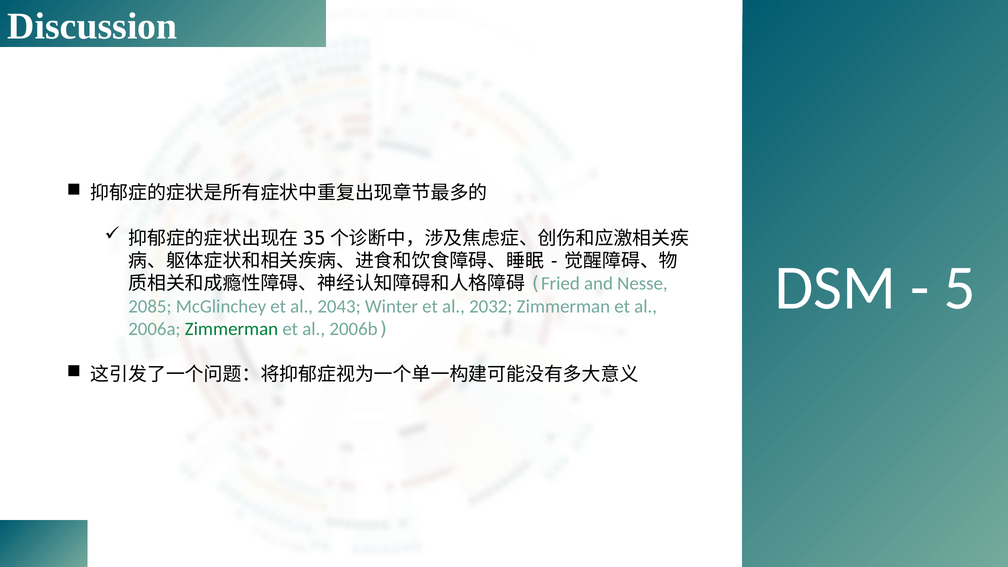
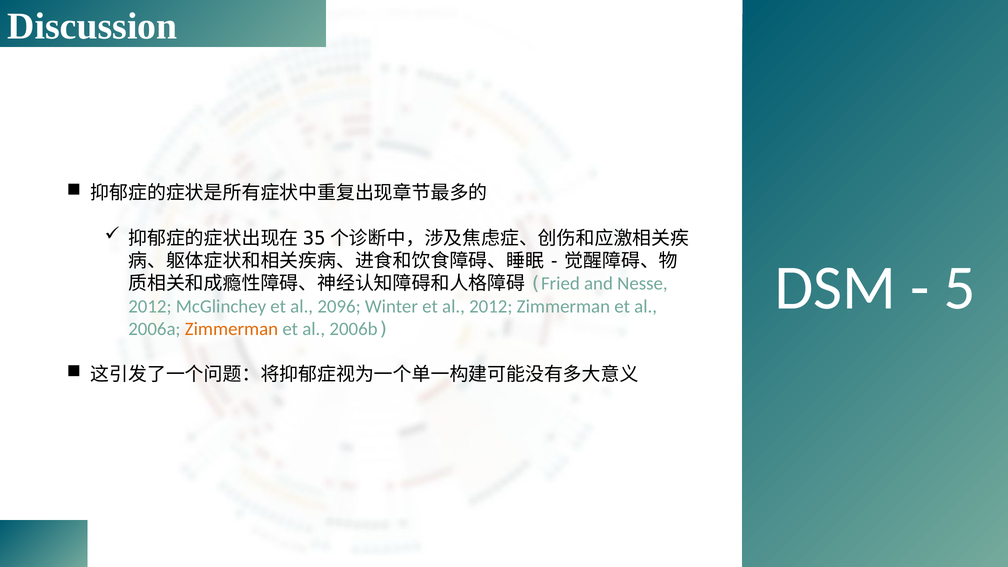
2085: 2085 -> 2012 (150, 306)
2043: 2043 -> 2096 (339, 306)
al 2032: 2032 -> 2012 (491, 306)
Zimmerman colour: green -> orange (231, 329)
